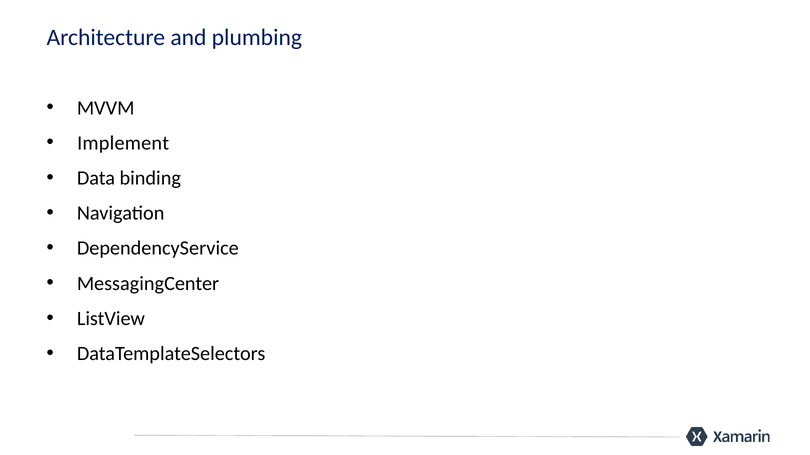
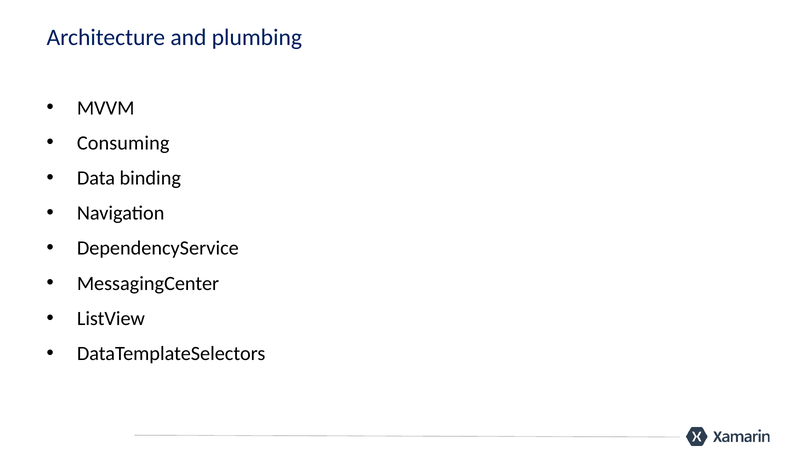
Implement: Implement -> Consuming (123, 143)
